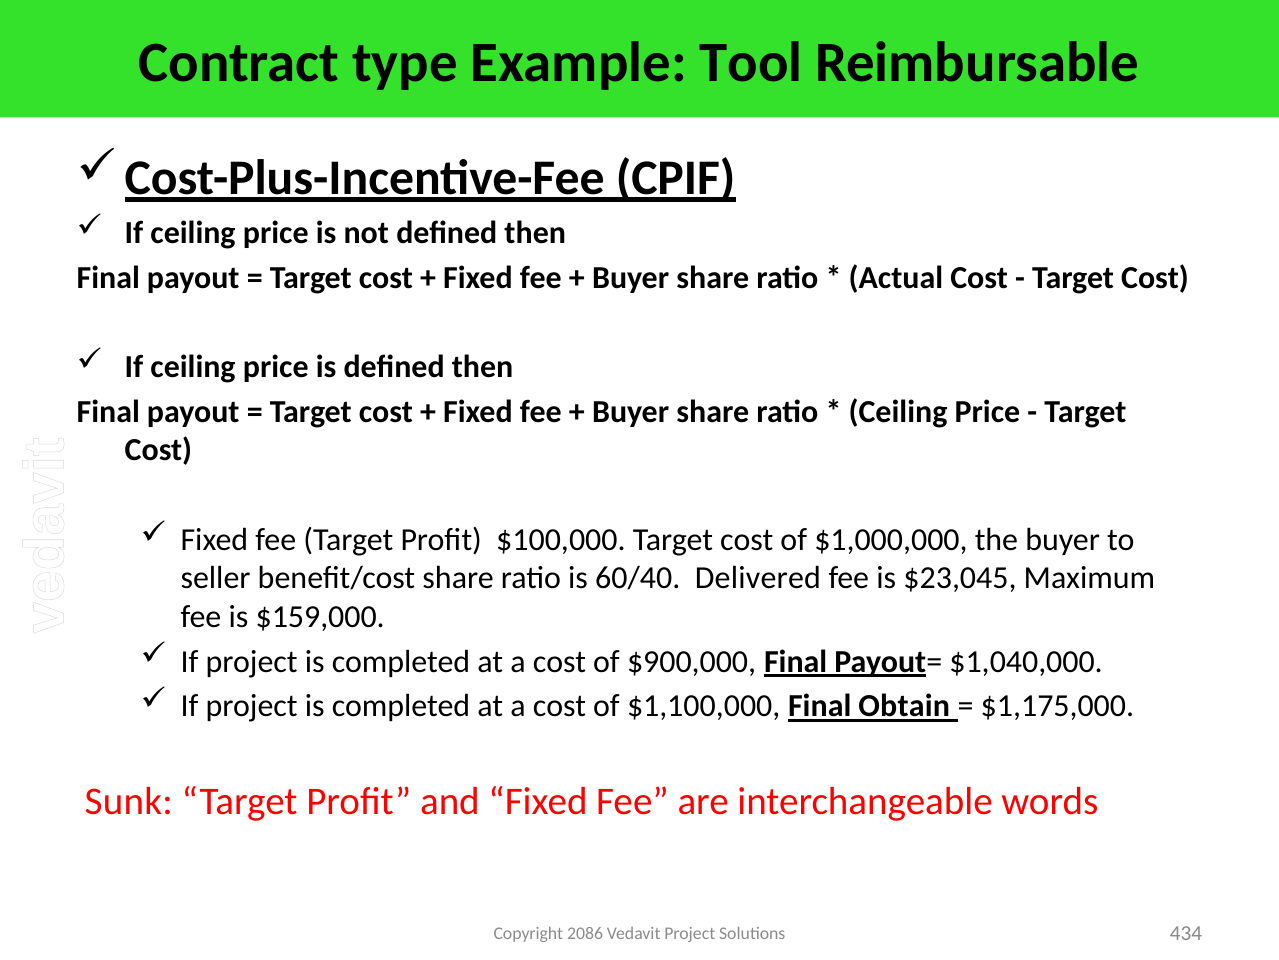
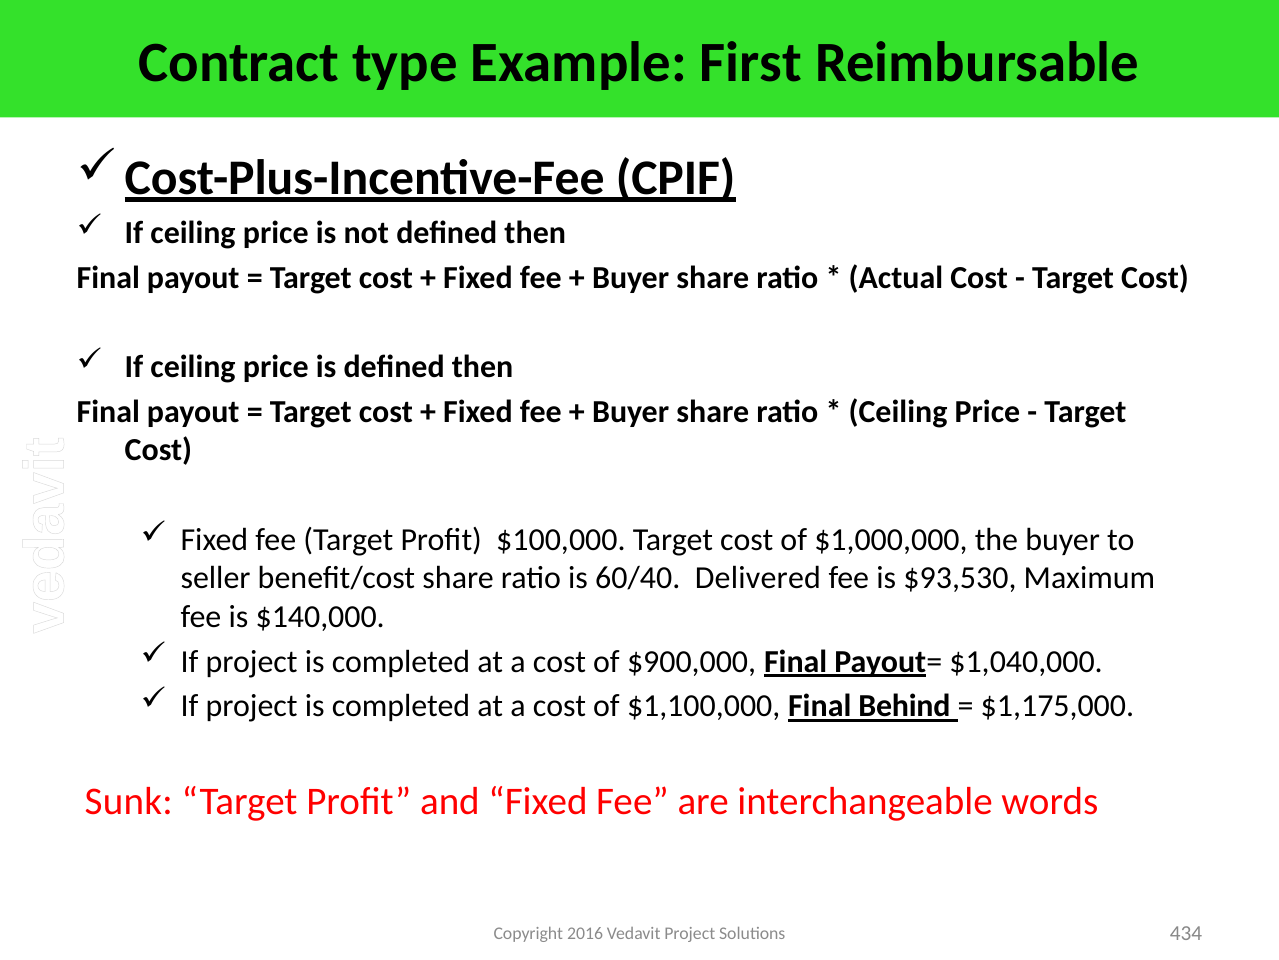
Tool: Tool -> First (751, 63)
$23,045: $23,045 -> $93,530 (960, 578)
$159,000: $159,000 -> $140,000 (320, 616)
Obtain: Obtain -> Behind (904, 706)
2086: 2086 -> 2016 (585, 933)
